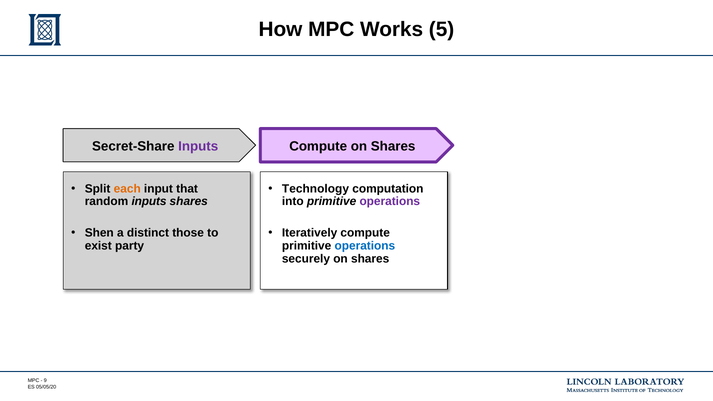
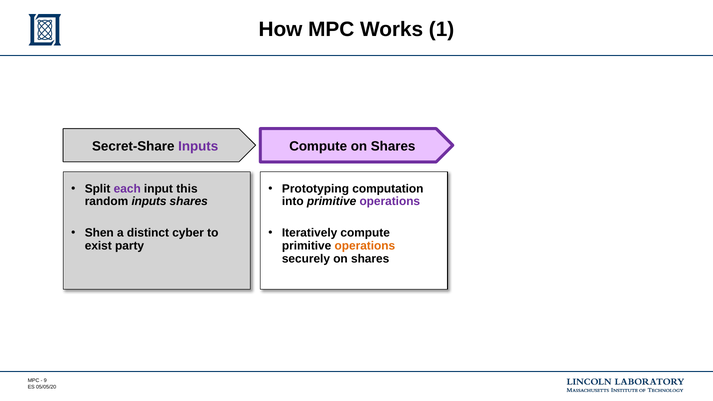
5: 5 -> 1 (442, 29)
each colour: orange -> purple (127, 189)
that: that -> this (187, 189)
Technology: Technology -> Prototyping (315, 189)
those: those -> cyber (188, 233)
operations colour: blue -> orange (365, 246)
